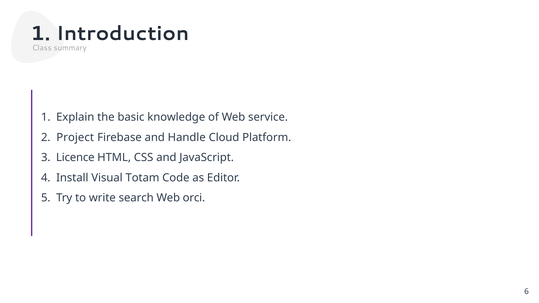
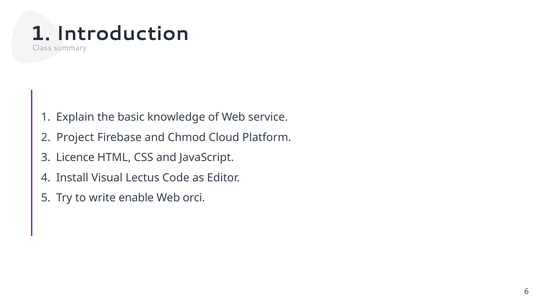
Handle: Handle -> Chmod (187, 137)
Totam: Totam -> Lectus (142, 178)
search: search -> enable (136, 198)
